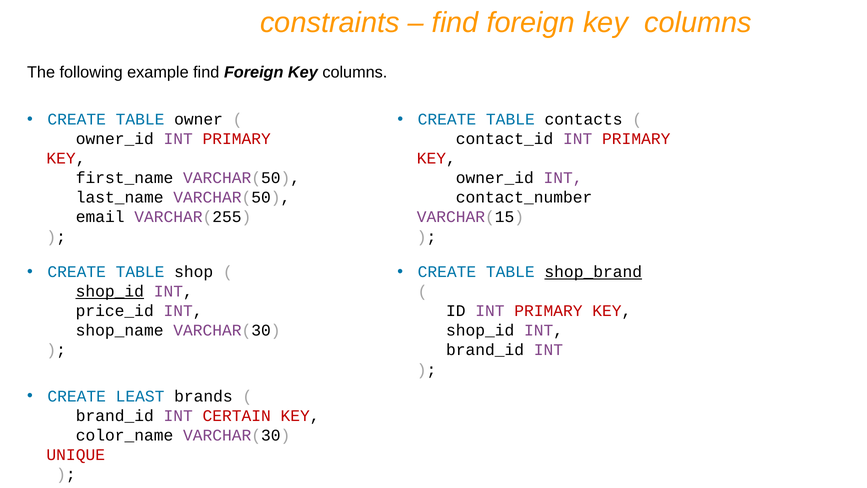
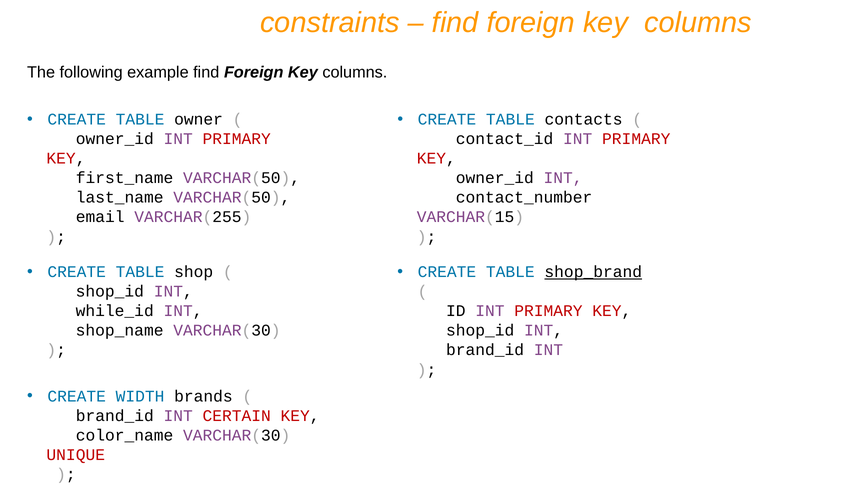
shop_id underline: present -> none (110, 291)
price_id: price_id -> while_id (115, 311)
LEAST: LEAST -> WIDTH (140, 396)
